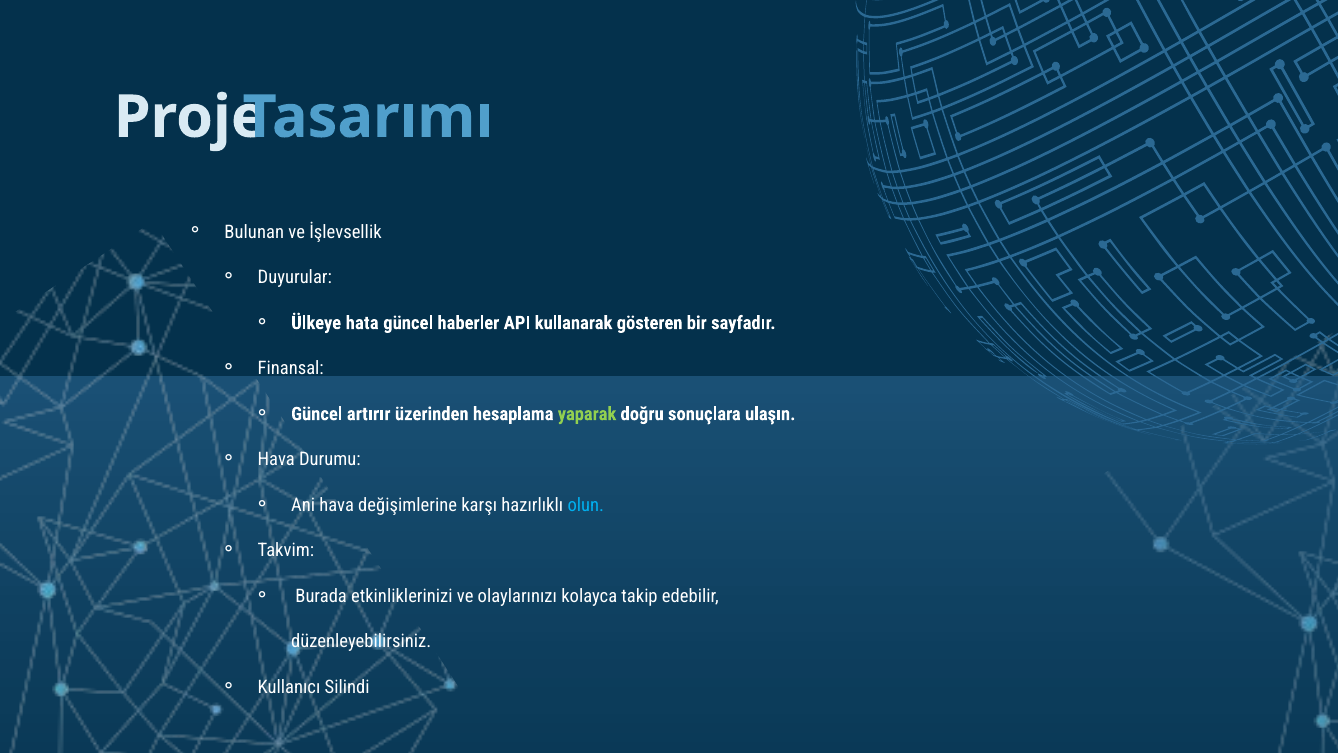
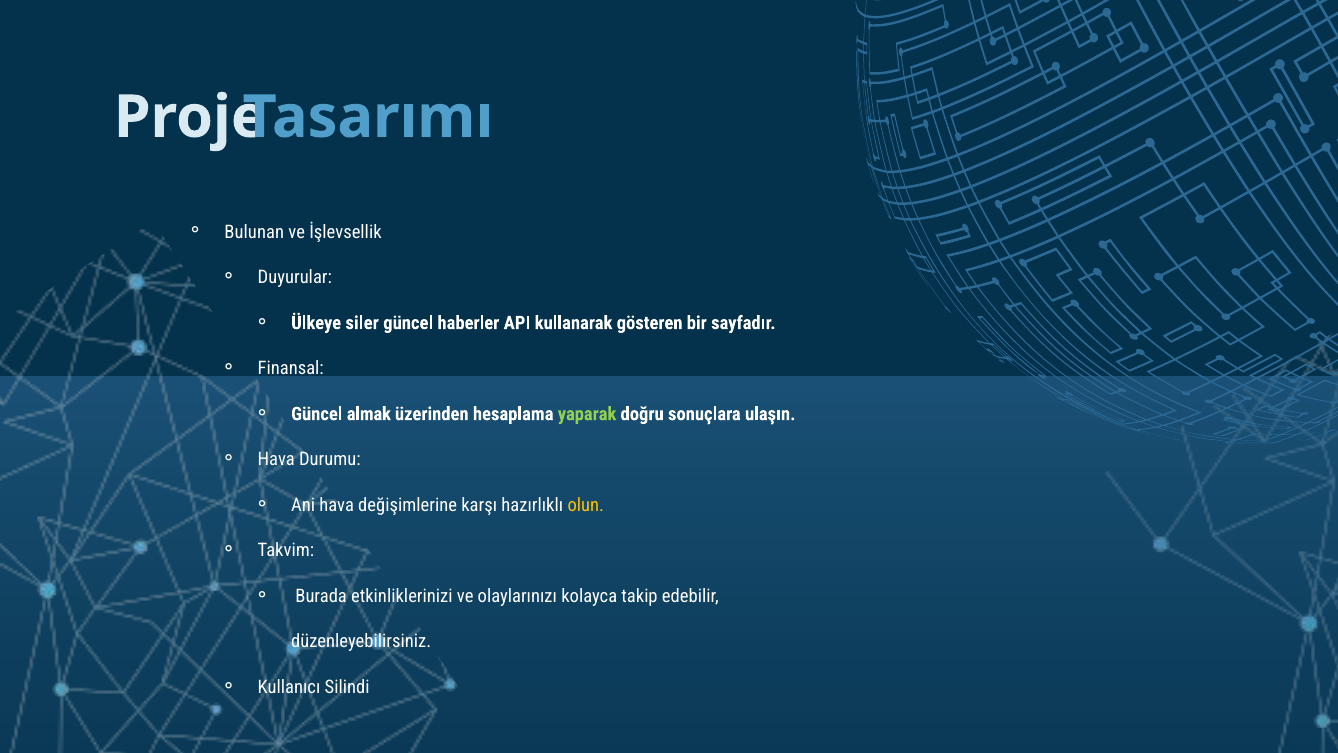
hata: hata -> siler (362, 323)
artırır: artırır -> almak (369, 414)
olun colour: light blue -> yellow (586, 505)
